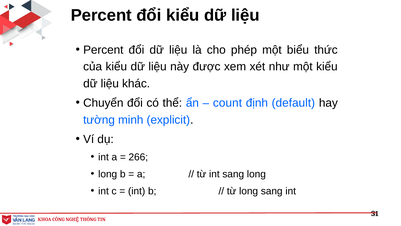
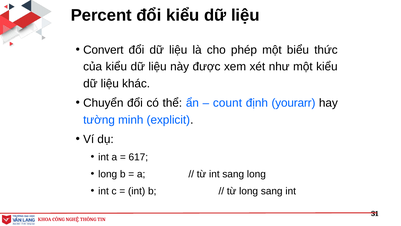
Percent: Percent -> Convert (103, 50)
default: default -> yourarr (293, 103)
266: 266 -> 617 (138, 157)
